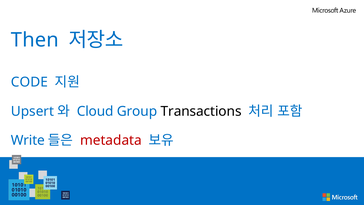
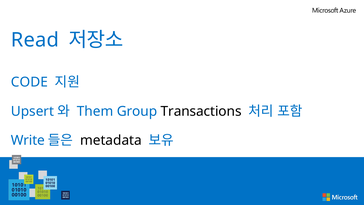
Then: Then -> Read (35, 40)
Cloud: Cloud -> Them (95, 111)
metadata colour: red -> black (111, 140)
